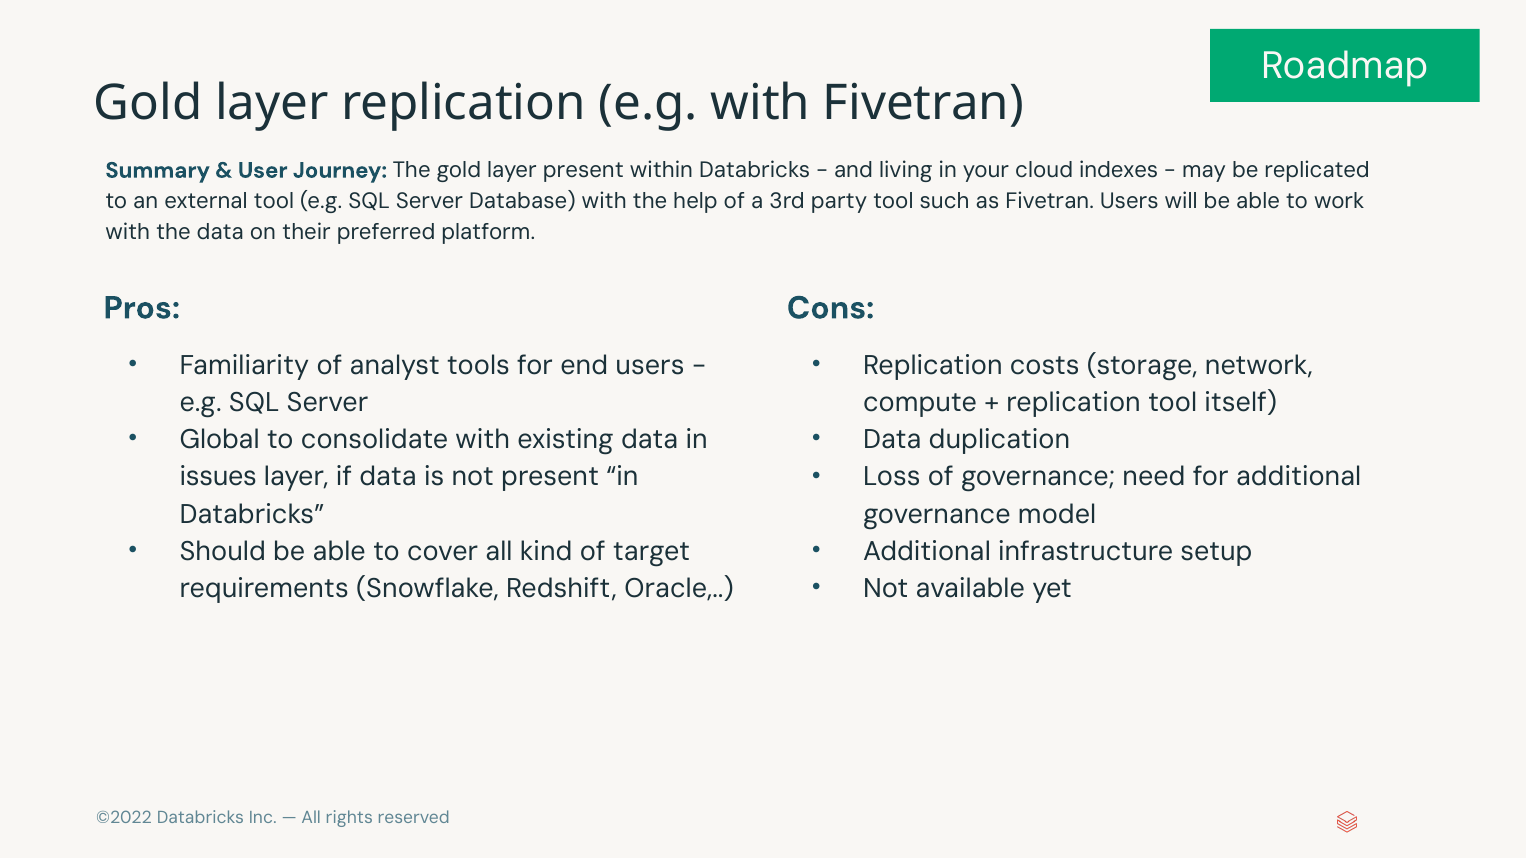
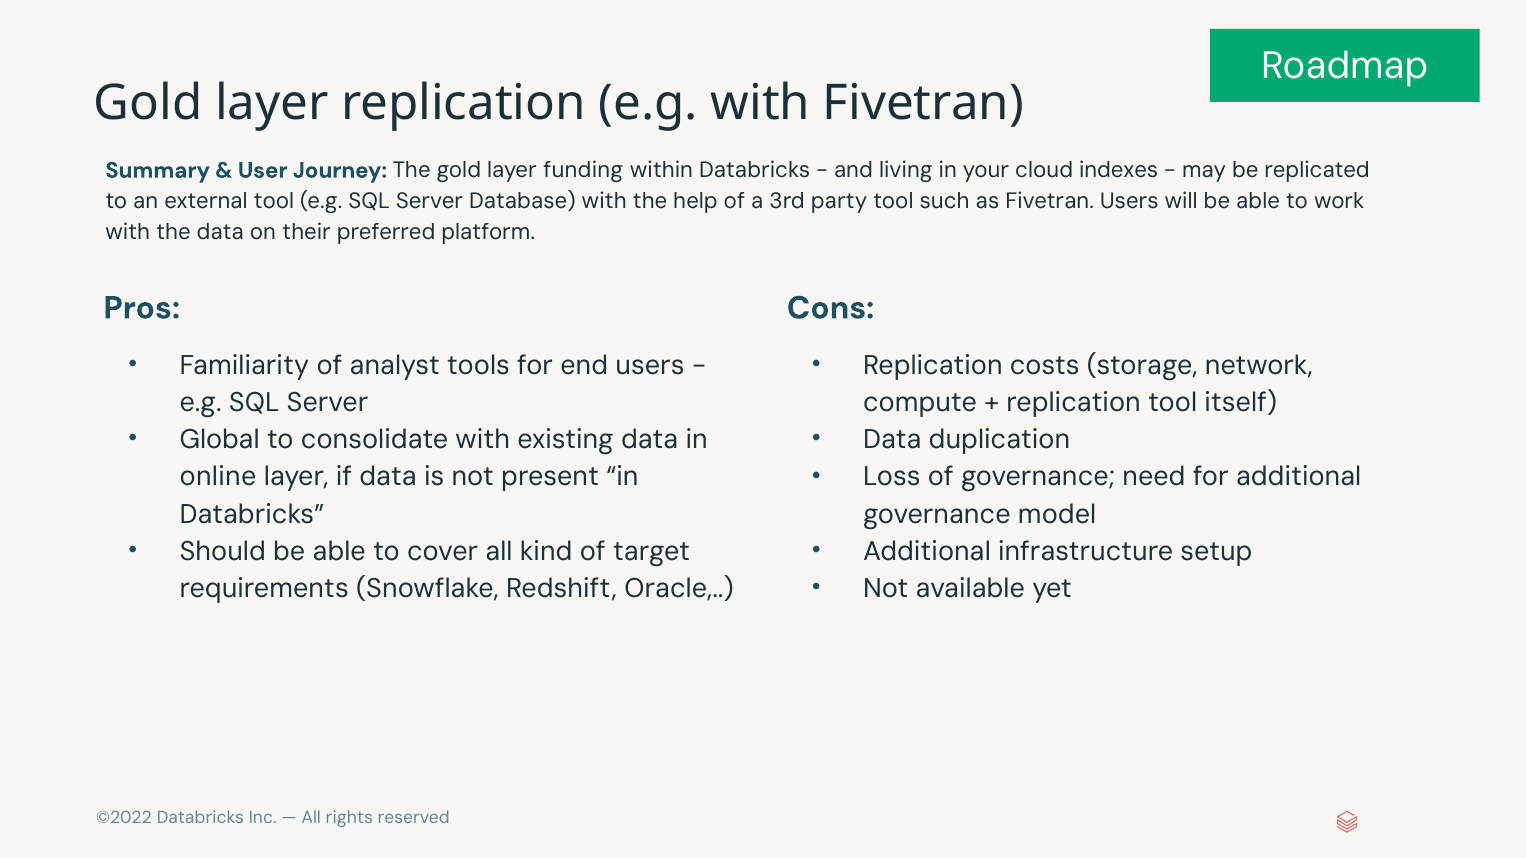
layer present: present -> funding (583, 170)
issues: issues -> online (218, 477)
